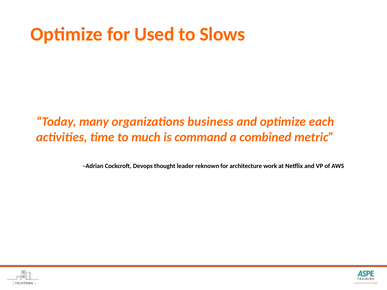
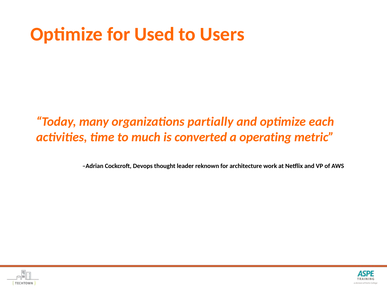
Slows: Slows -> Users (222, 34)
business: business -> partially (210, 122)
command: command -> converted (201, 137)
combined: combined -> operating (265, 137)
